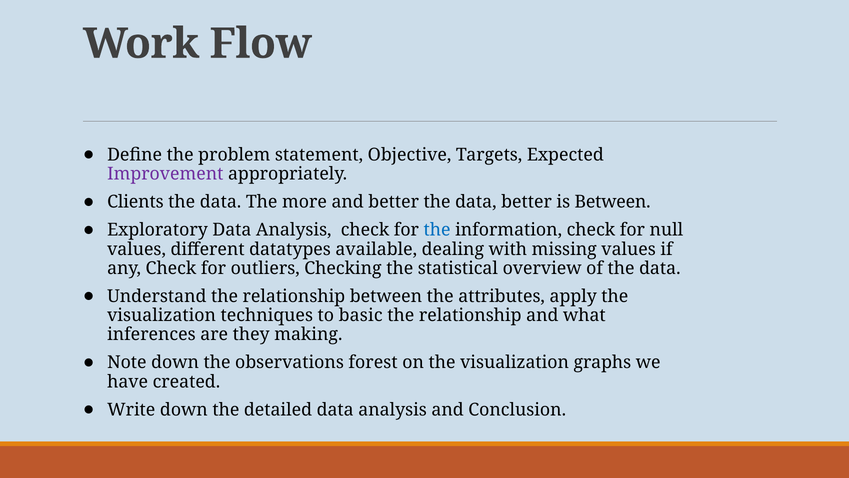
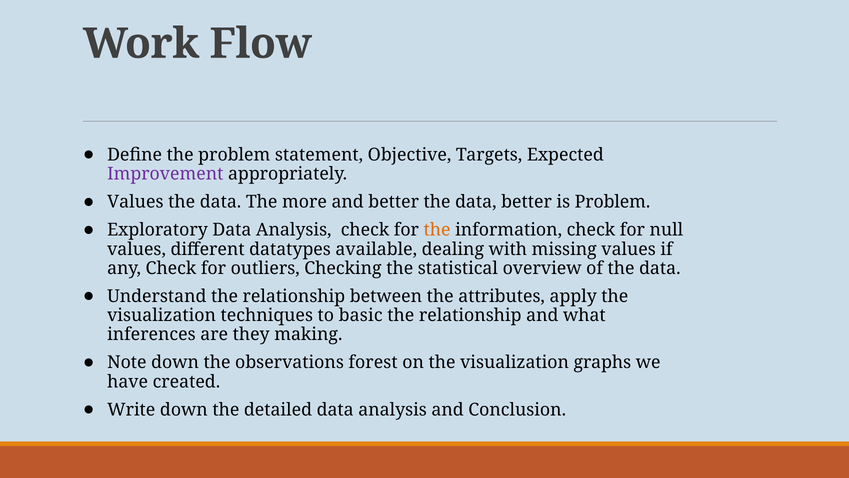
Clients: Clients -> Values (135, 202)
is Between: Between -> Problem (613, 202)
the colour: blue -> orange (437, 230)
